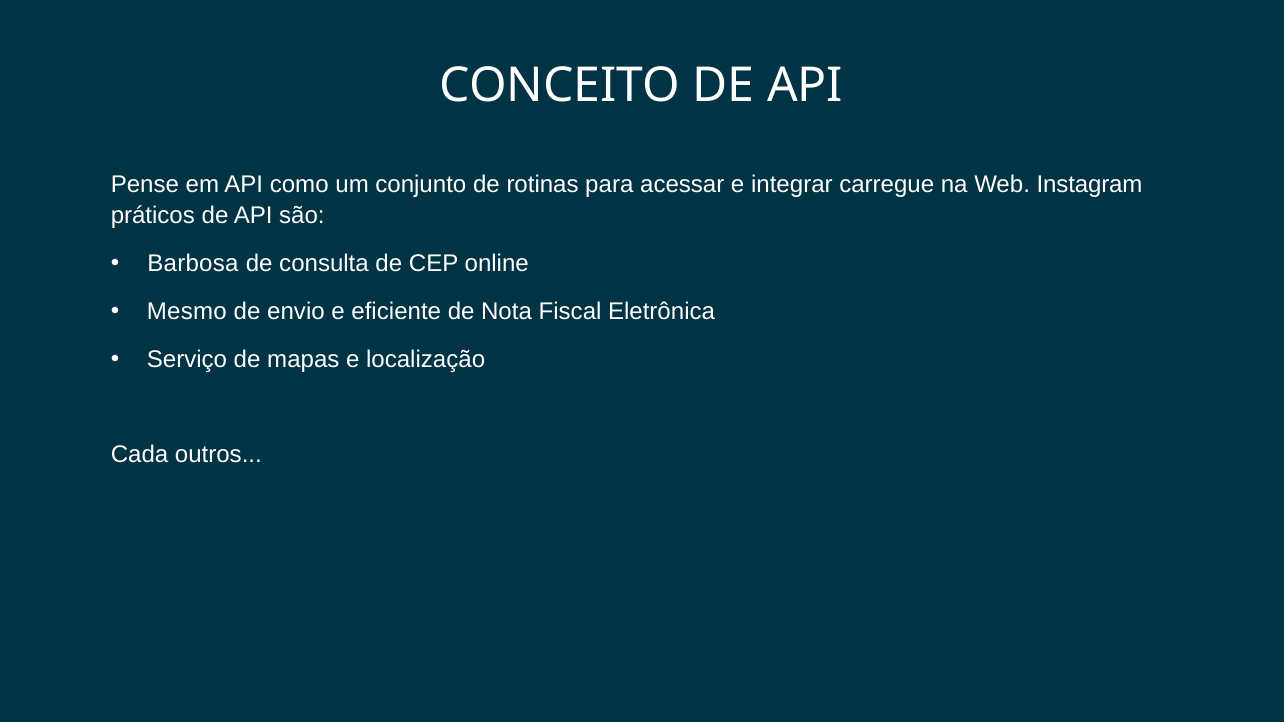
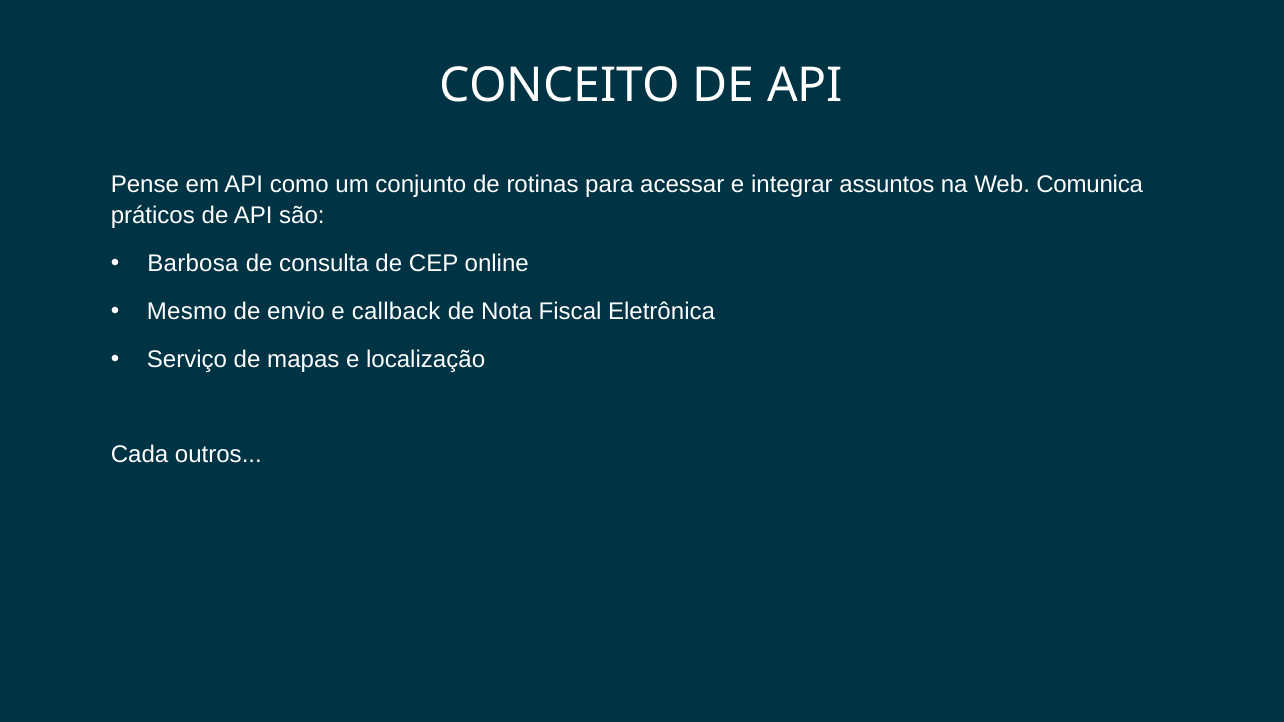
carregue: carregue -> assuntos (887, 184)
Instagram: Instagram -> Comunica (1090, 184)
eficiente: eficiente -> callback (396, 312)
